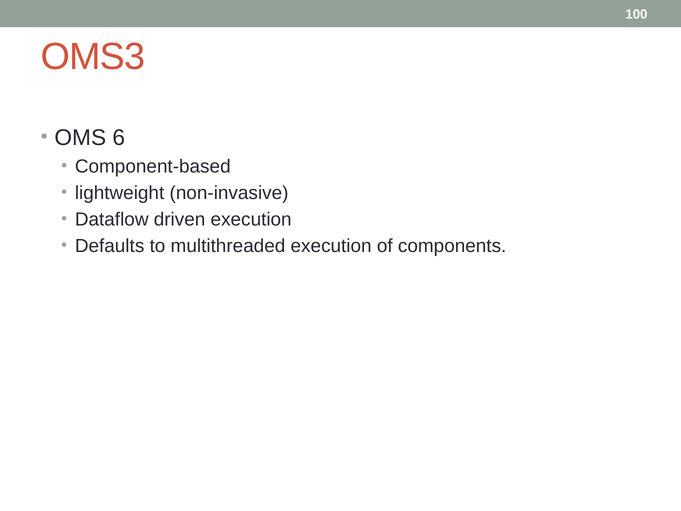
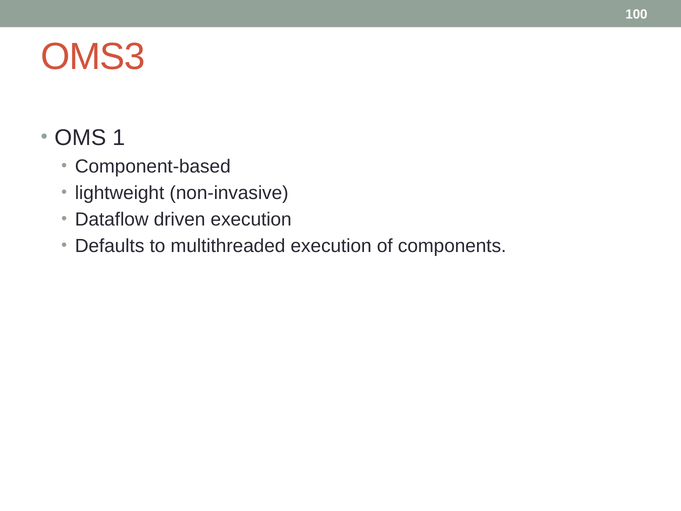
6: 6 -> 1 (119, 138)
